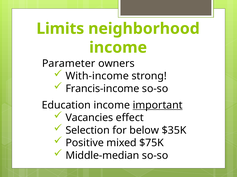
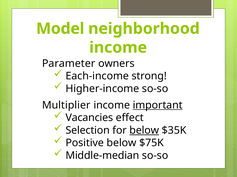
Limits: Limits -> Model (60, 29)
With-income: With-income -> Each-income (97, 76)
Francis-income: Francis-income -> Higher-income (102, 89)
Education: Education -> Multiplier (66, 106)
below underline: none -> present (144, 131)
Positive mixed: mixed -> below (121, 143)
